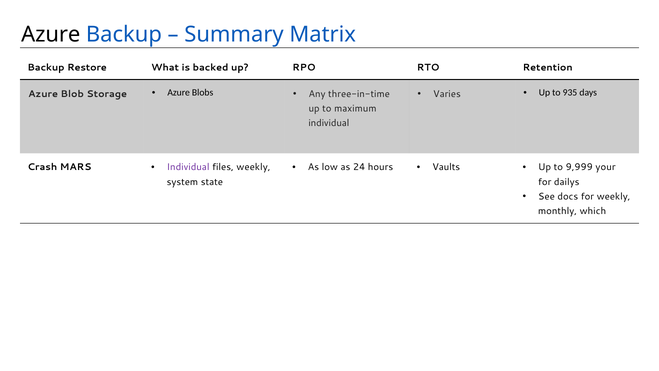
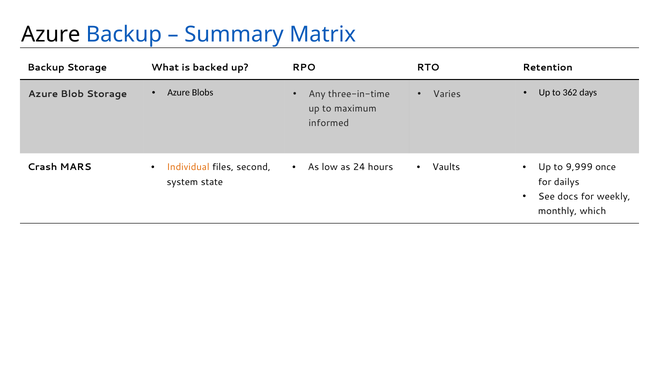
Backup Restore: Restore -> Storage (87, 67)
935: 935 -> 362 (570, 92)
individual: individual -> informed (329, 123)
your: your -> once (606, 167)
Individual colour: purple -> orange (188, 167)
files weekly: weekly -> second (253, 167)
